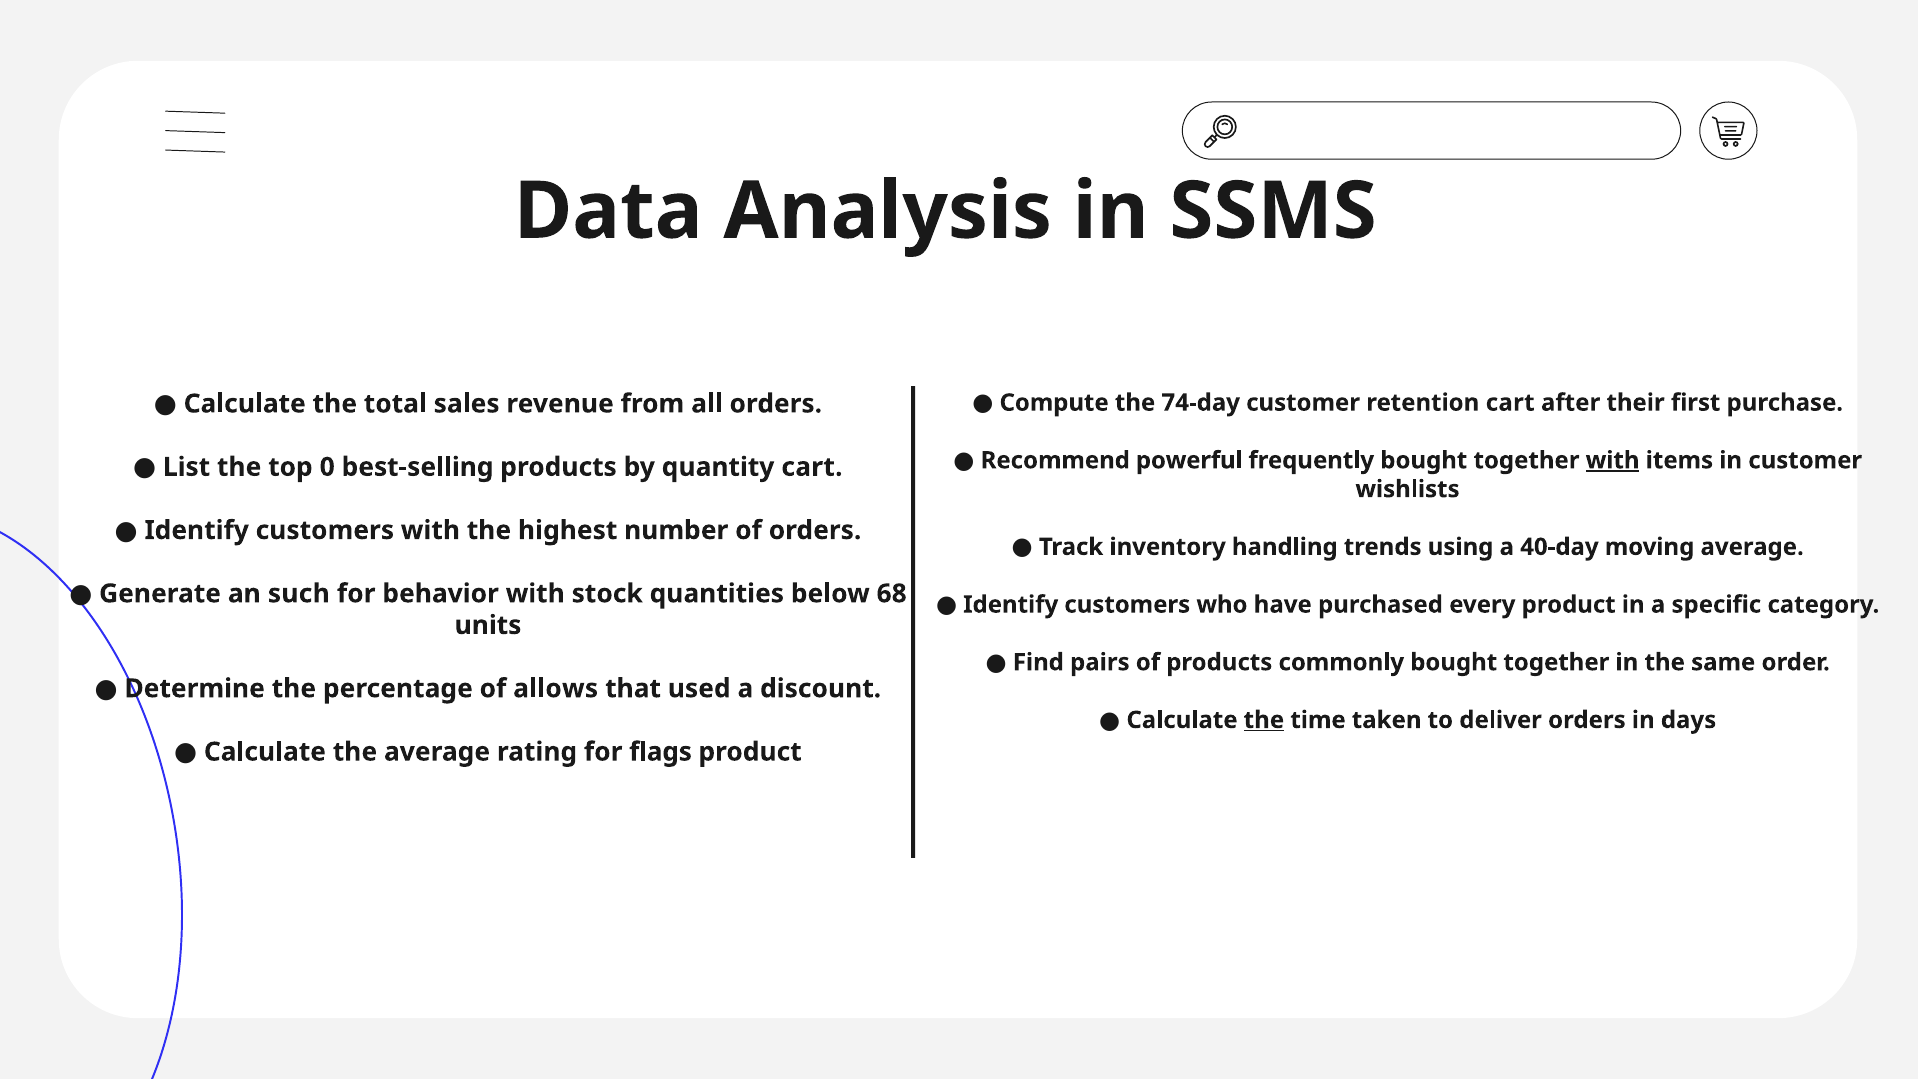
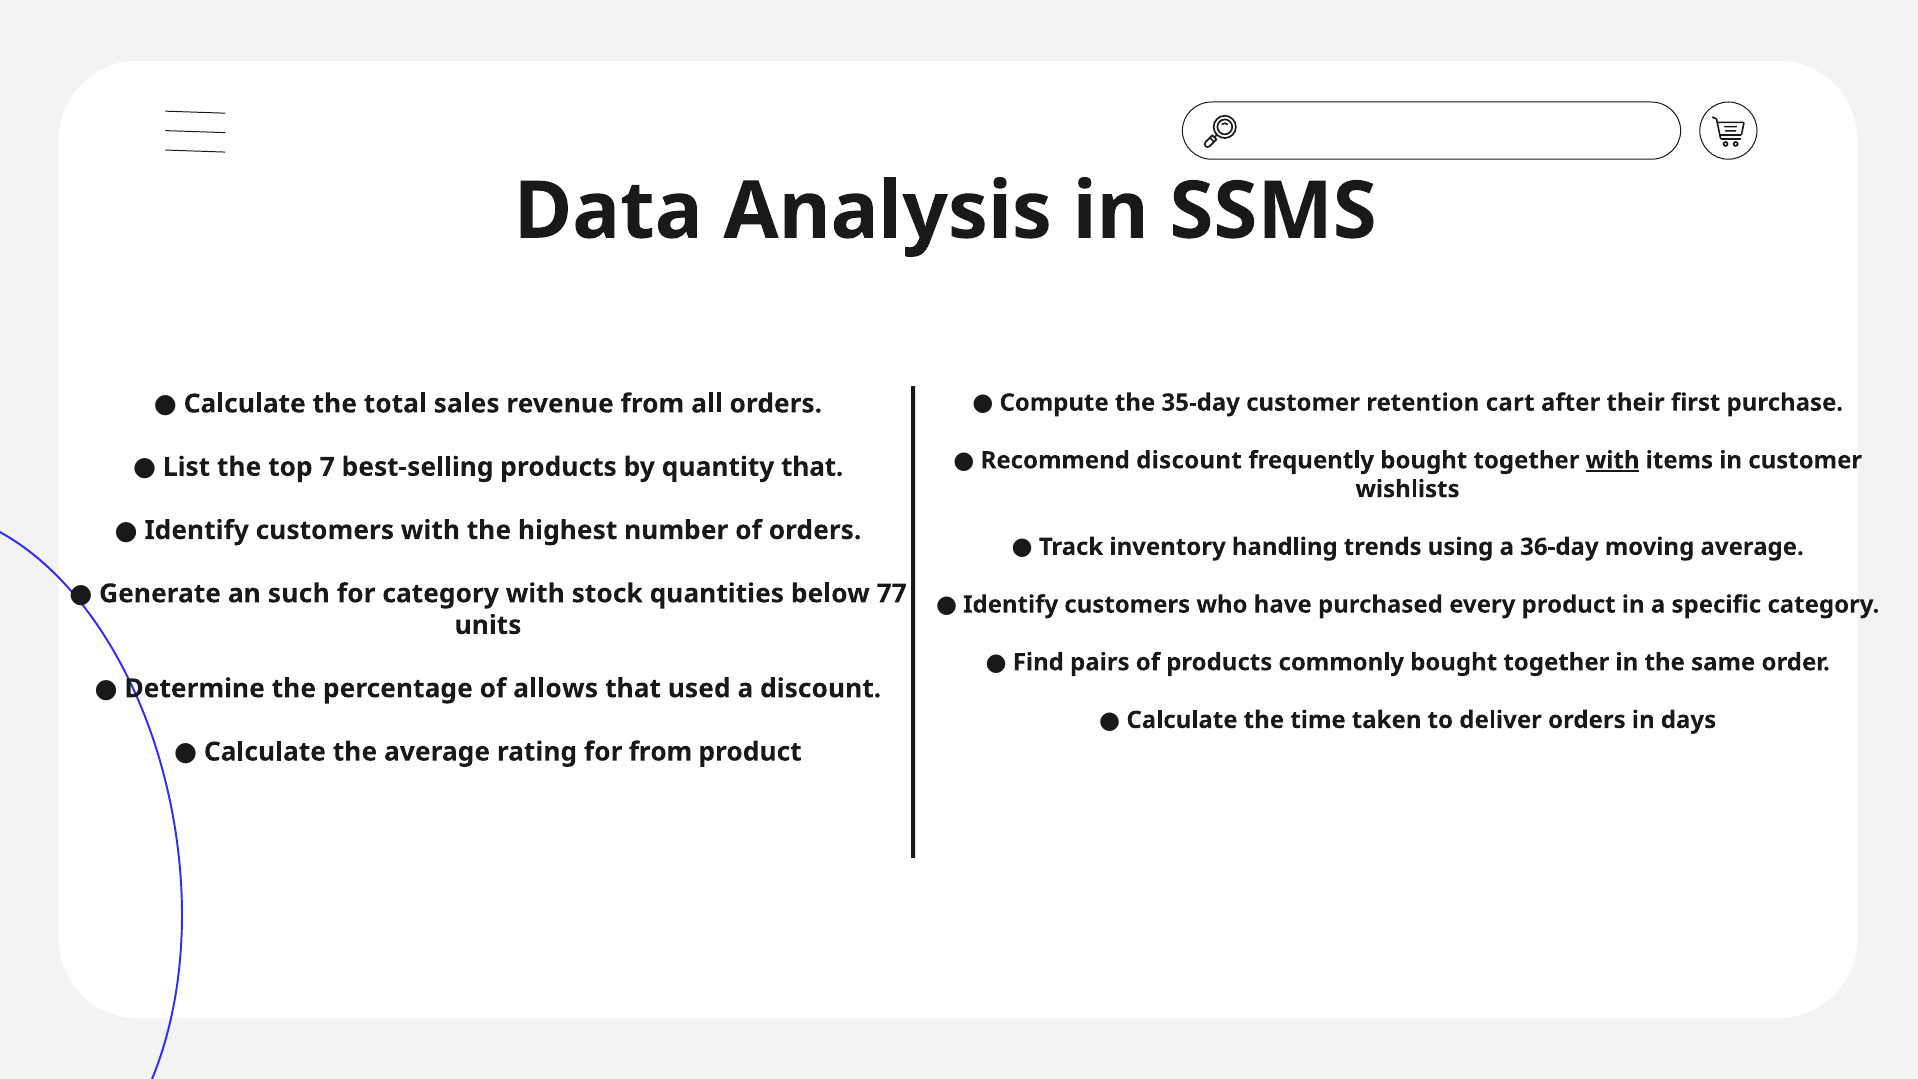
74-day: 74-day -> 35-day (1201, 403)
Recommend powerful: powerful -> discount (1189, 460)
0: 0 -> 7 (327, 467)
quantity cart: cart -> that (812, 467)
40-day: 40-day -> 36-day (1559, 547)
for behavior: behavior -> category (441, 594)
68: 68 -> 77 (892, 594)
the underline: present -> none (1264, 720)
for flags: flags -> from (661, 752)
